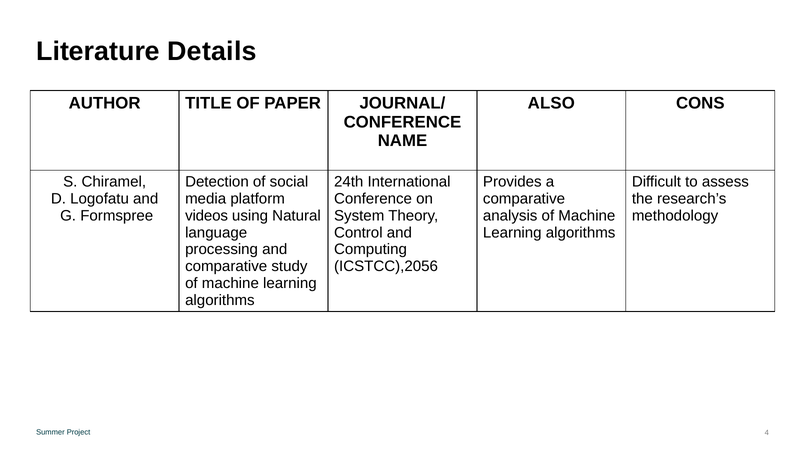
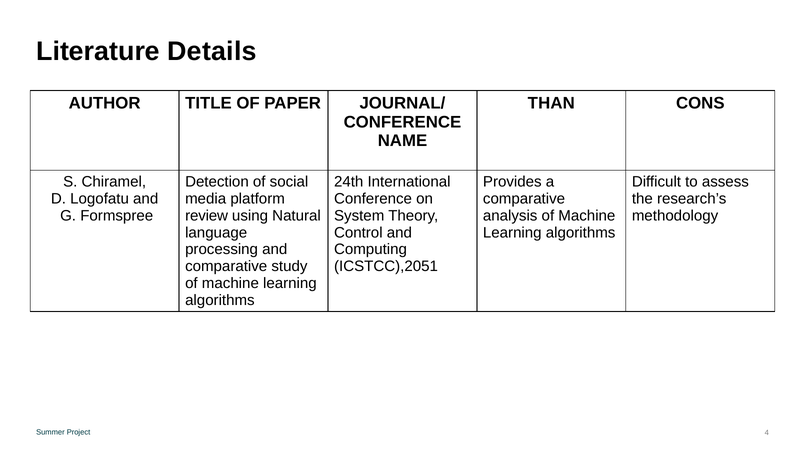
ALSO: ALSO -> THAN (551, 103)
videos: videos -> review (207, 216)
ICSTCC),2056: ICSTCC),2056 -> ICSTCC),2051 (386, 266)
